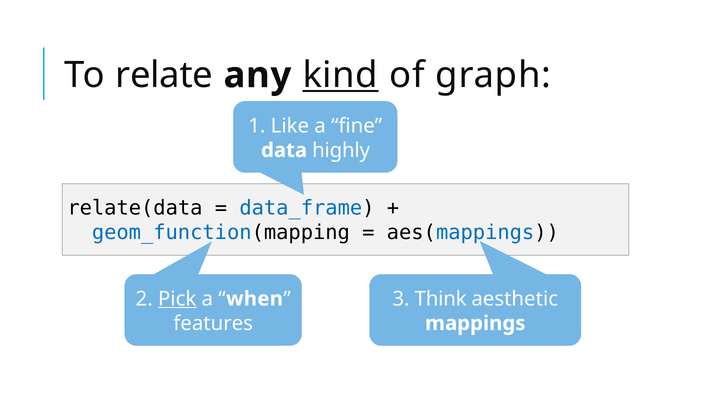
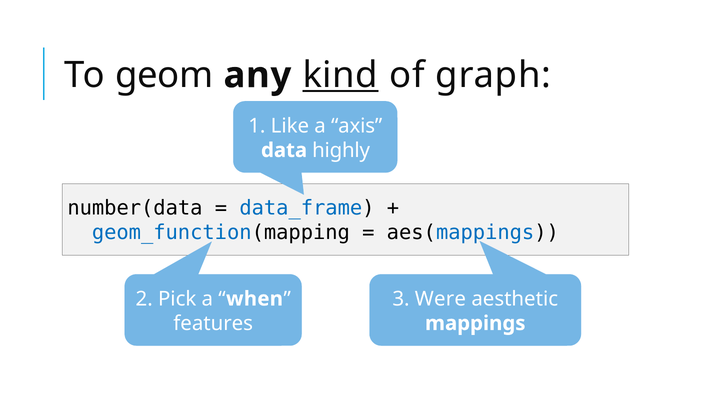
relate: relate -> geom (164, 75)
fine: fine -> axis (357, 126)
relate(data: relate(data -> number(data (135, 208)
Pick underline: present -> none (177, 299)
Think: Think -> Were (440, 299)
